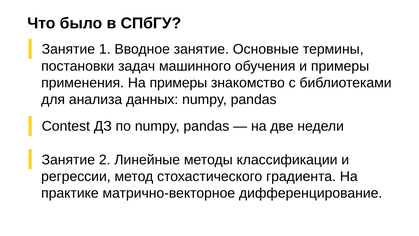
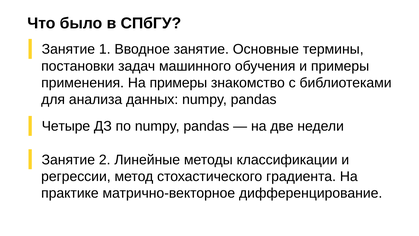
Contest: Contest -> Четыре (66, 126)
